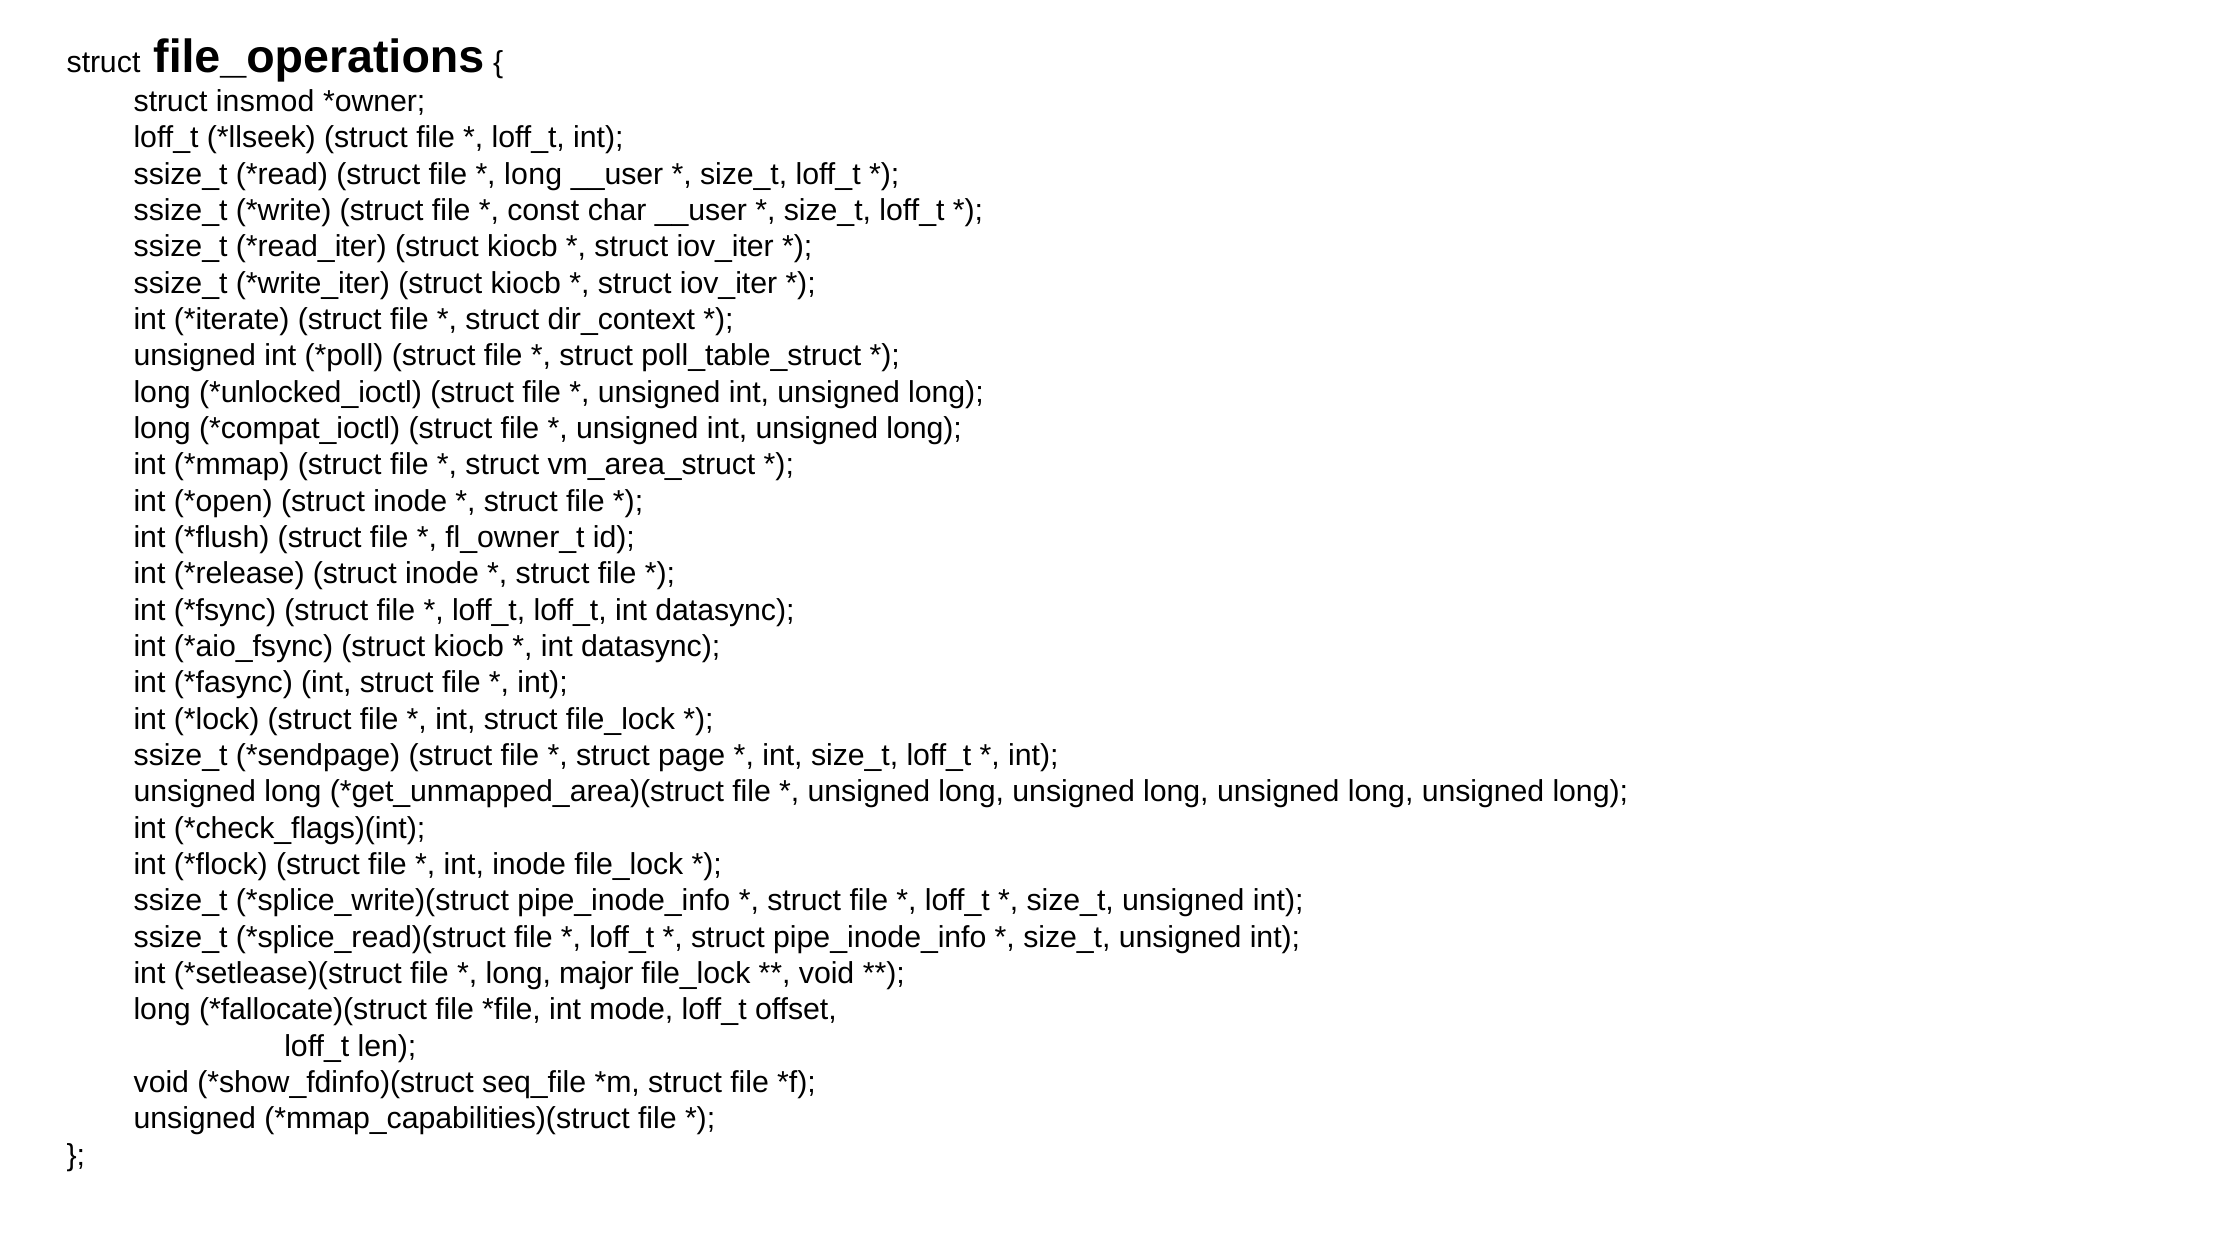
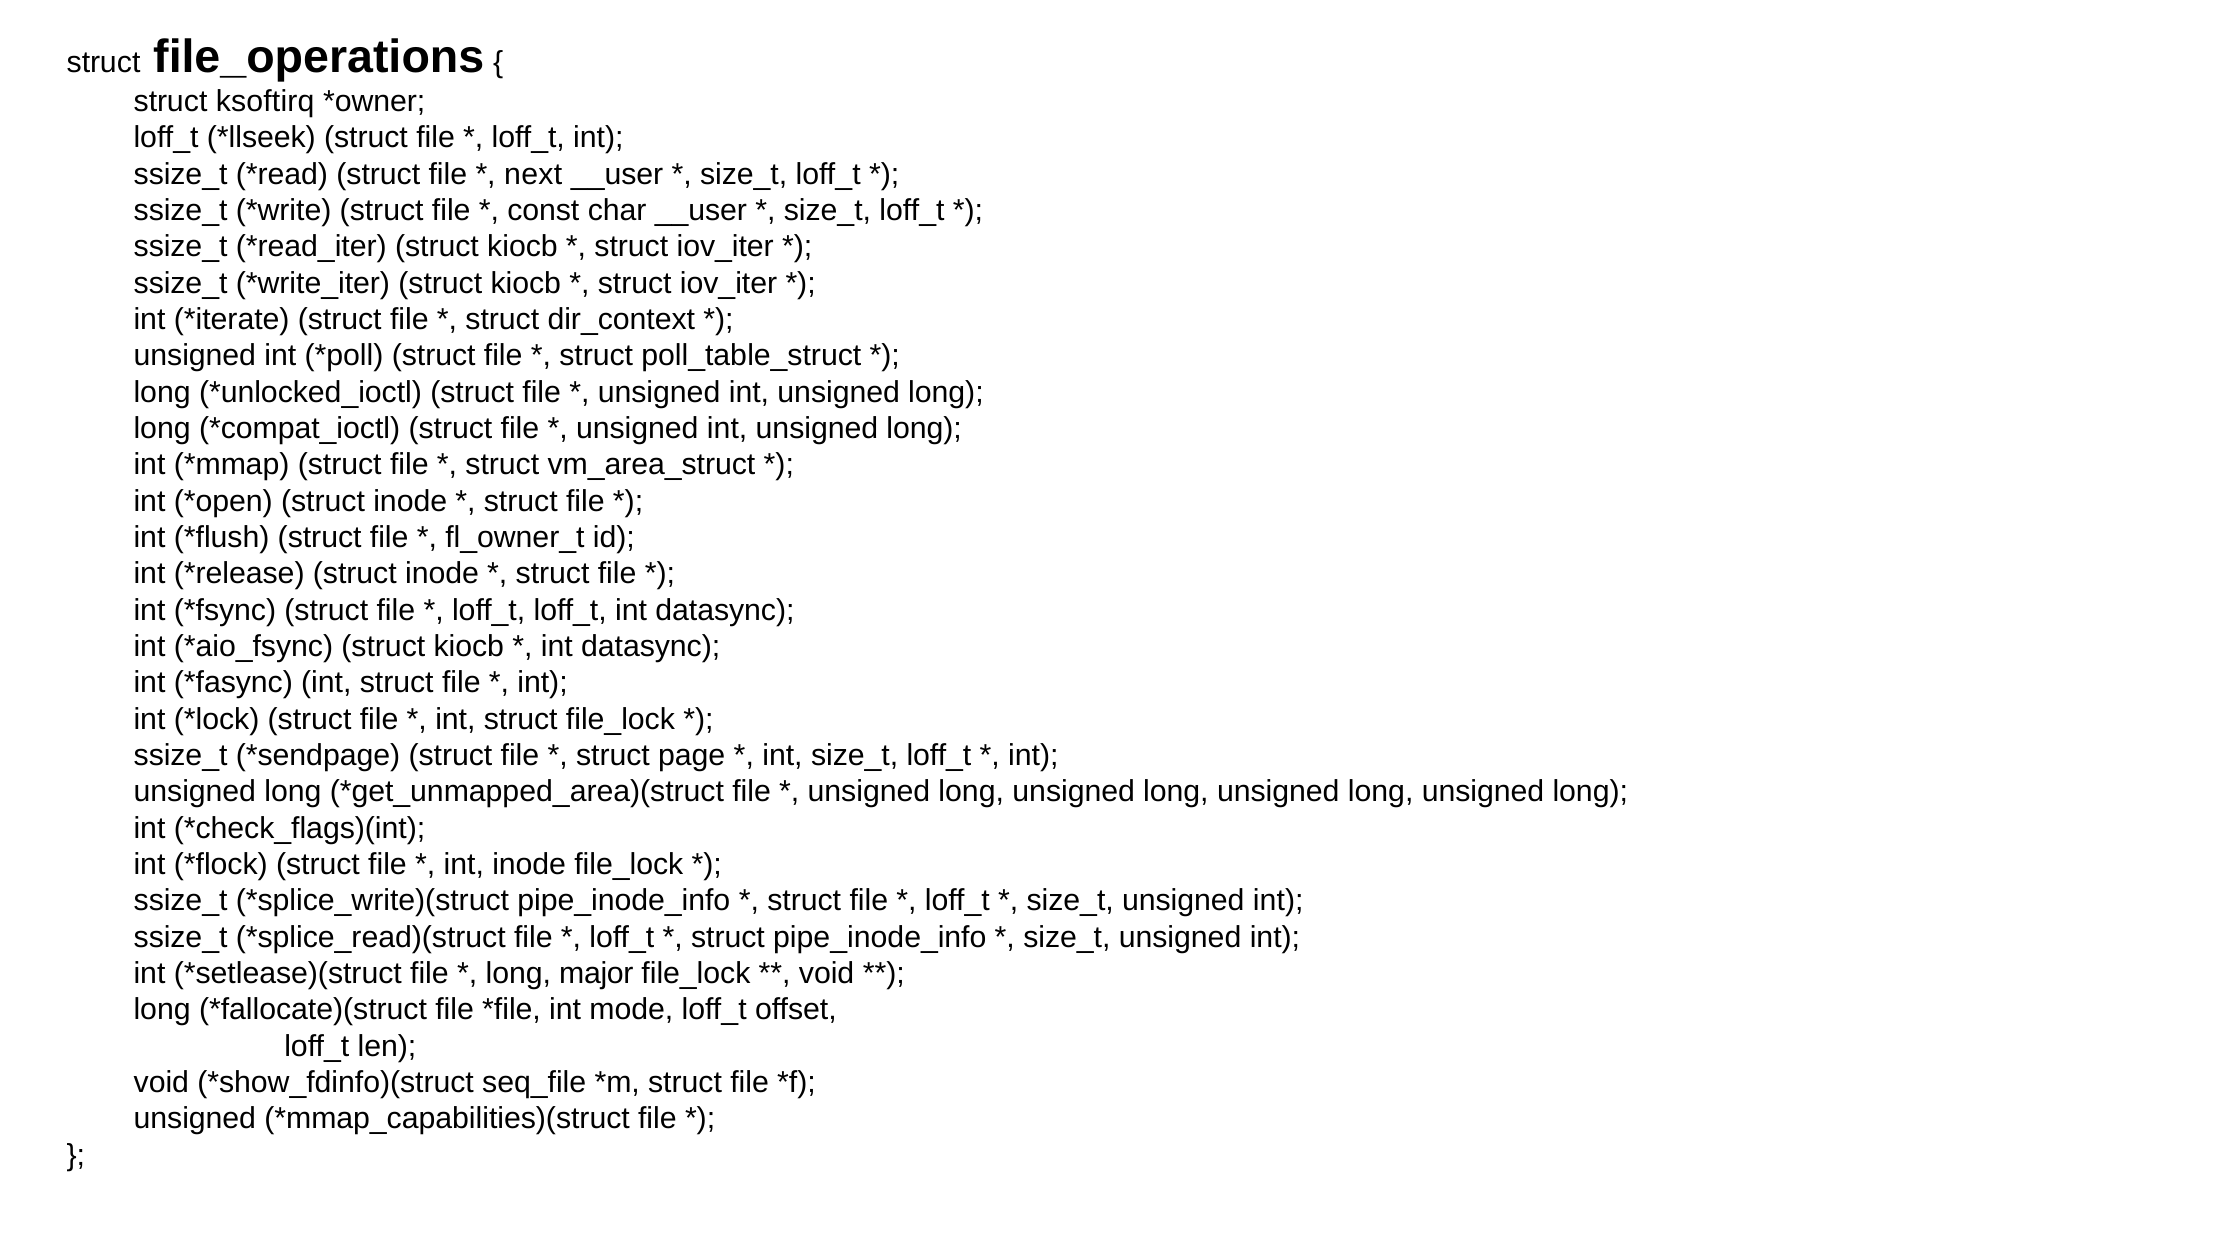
insmod: insmod -> ksoftirq (265, 102)
long: long -> next (533, 174)
